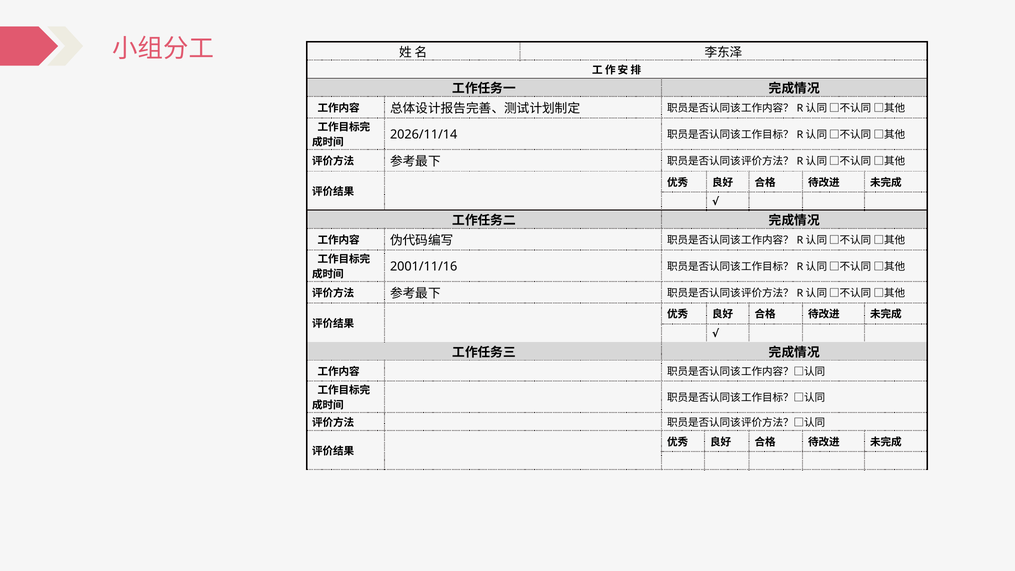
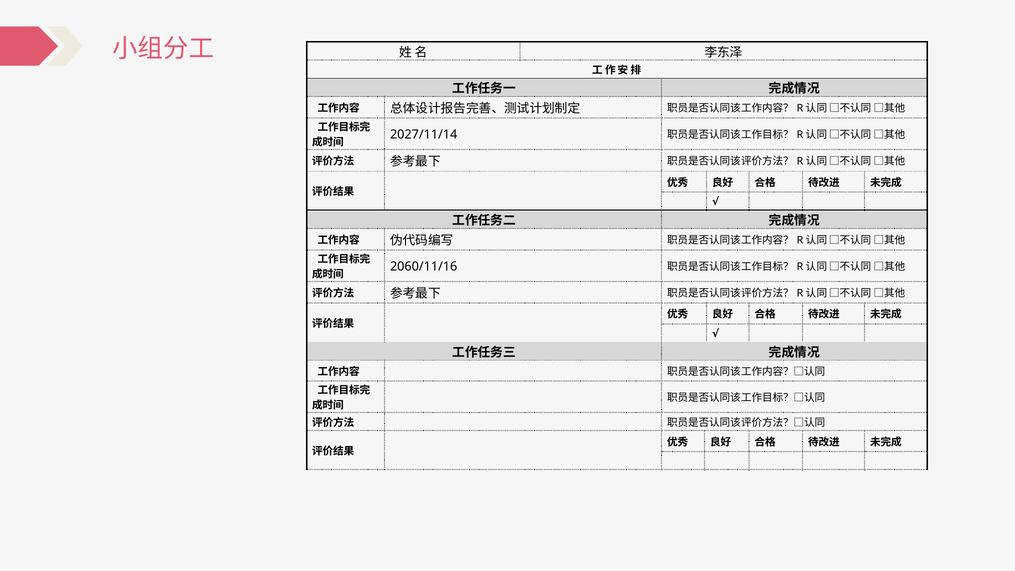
2026/11/14: 2026/11/14 -> 2027/11/14 (424, 135)
2001/11/16: 2001/11/16 -> 2060/11/16 (424, 266)
